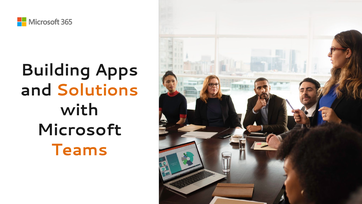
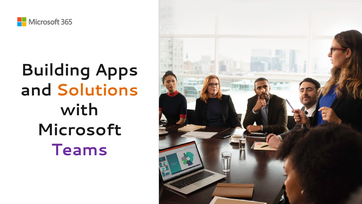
Teams colour: orange -> purple (79, 150)
